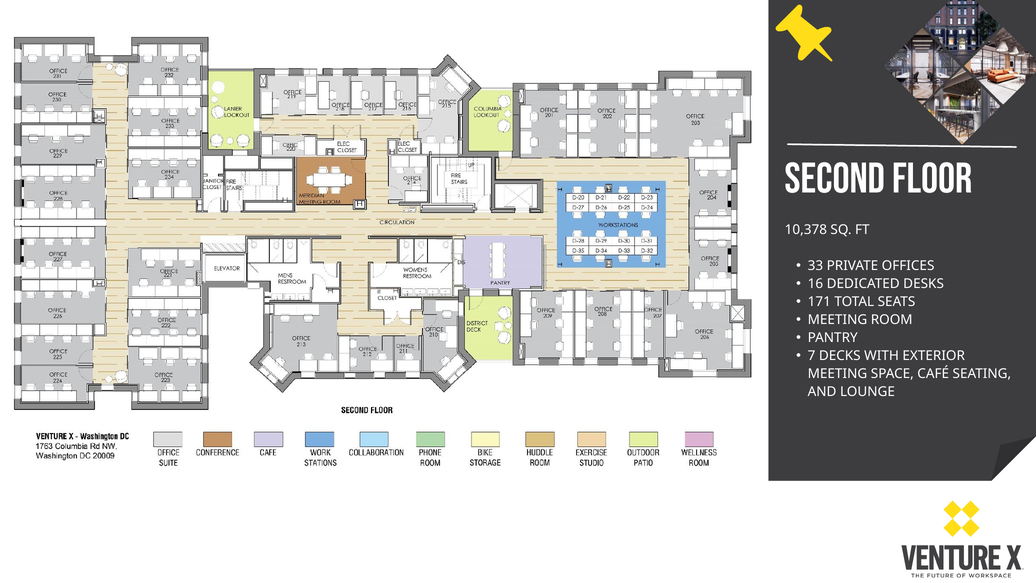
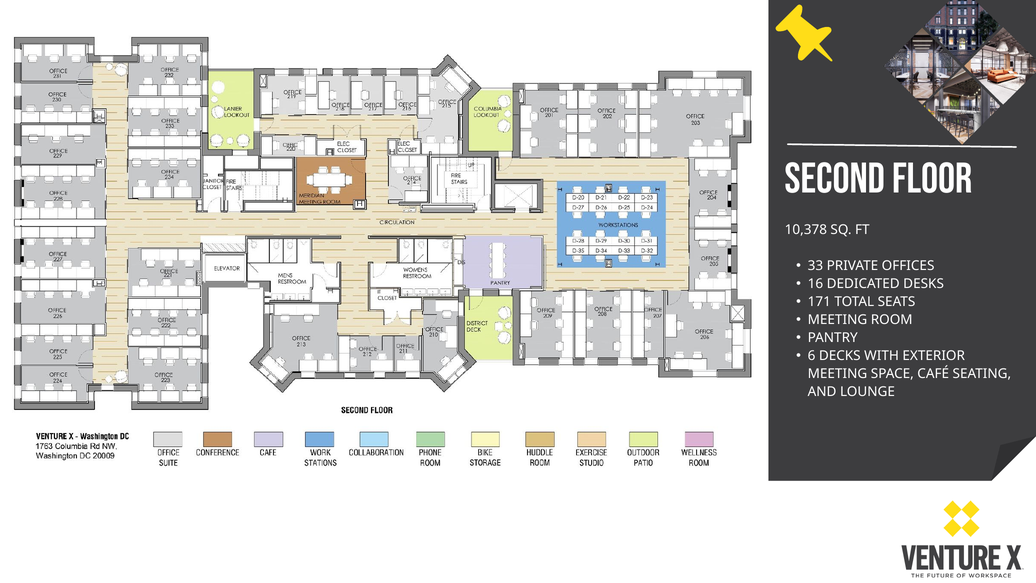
7: 7 -> 6 (812, 356)
